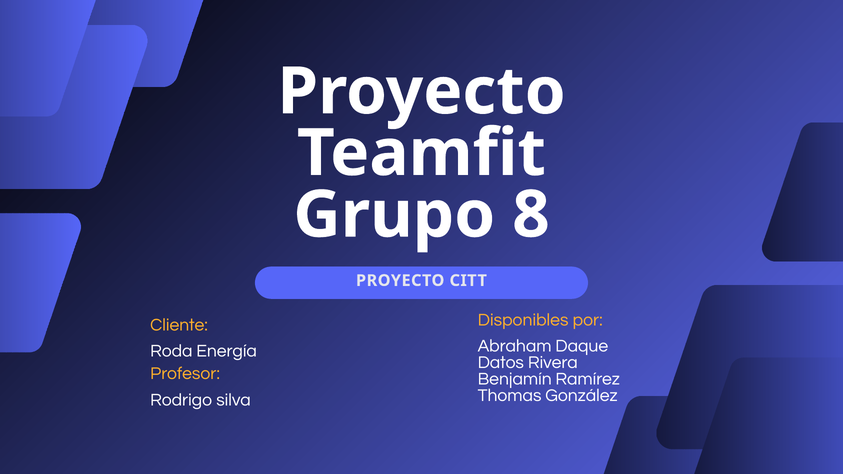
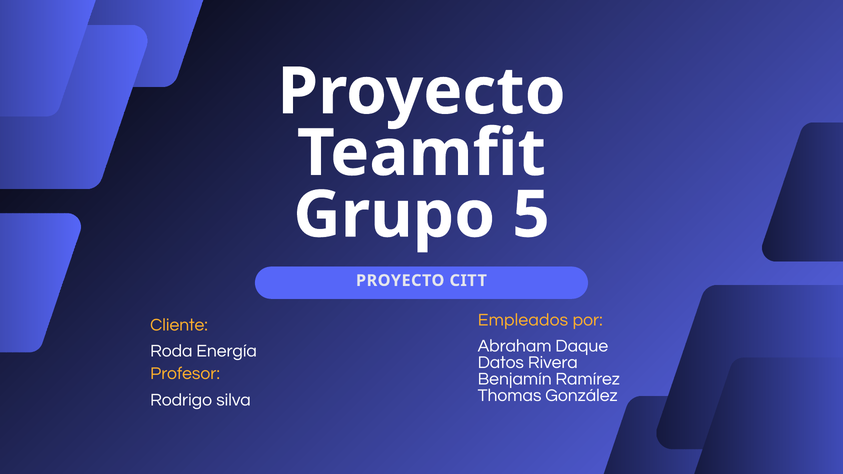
8: 8 -> 5 (531, 215)
Disponibles: Disponibles -> Empleados (523, 320)
